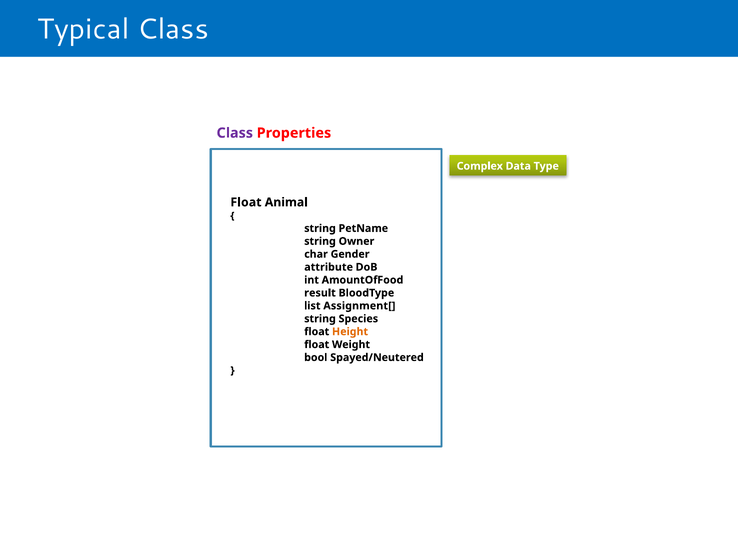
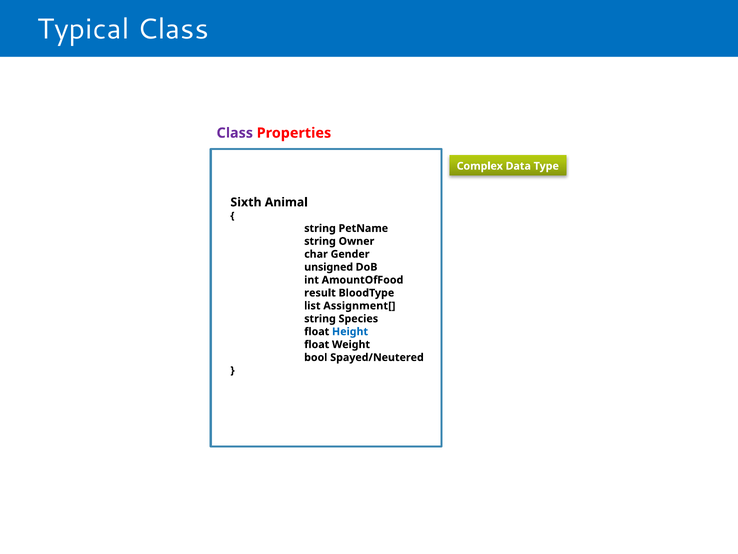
Float: Float -> Sixth (246, 202)
attribute: attribute -> unsigned (329, 267)
Height colour: orange -> blue (350, 331)
